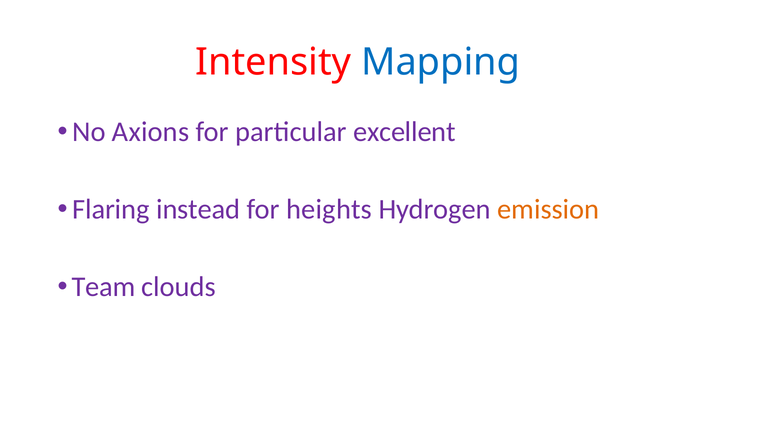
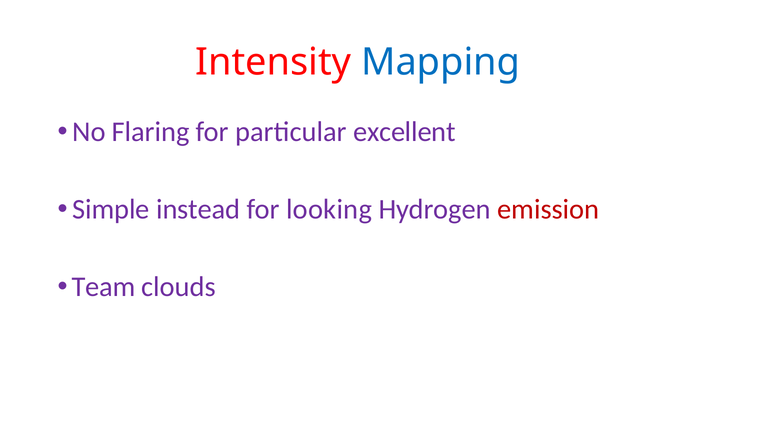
Axions: Axions -> Flaring (151, 132)
Flaring: Flaring -> Simple (111, 209)
heights: heights -> looking (329, 209)
emission colour: orange -> red (548, 209)
